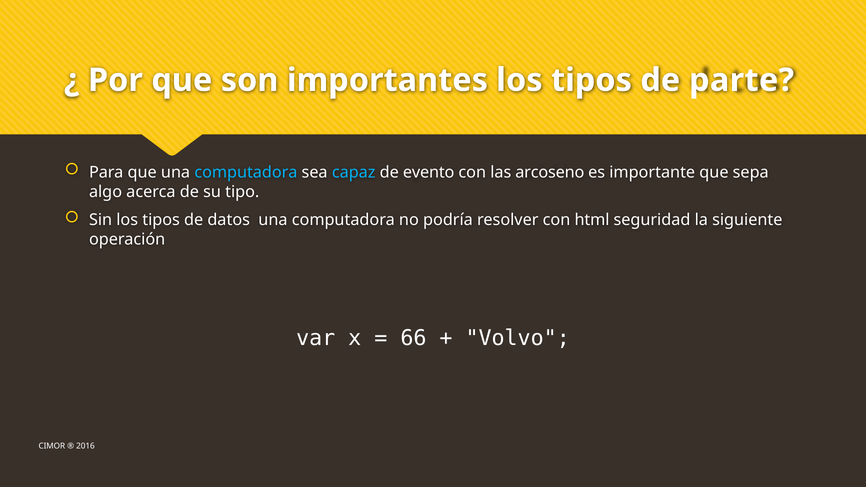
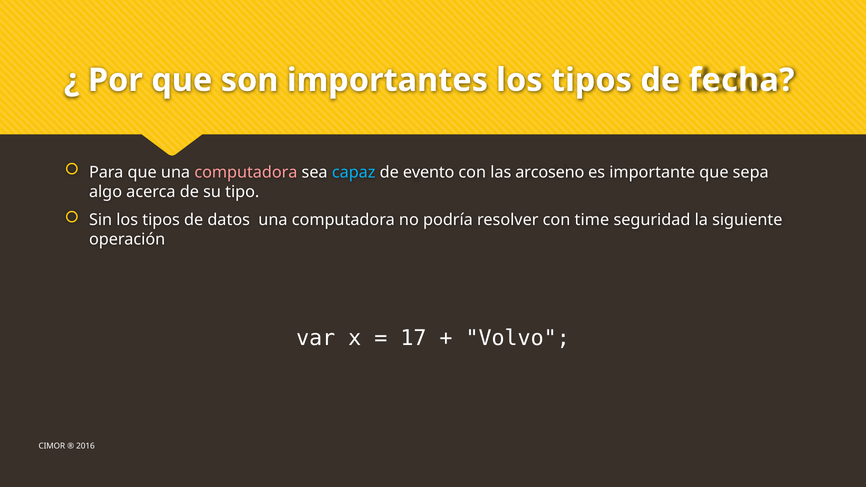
parte: parte -> fecha (742, 80)
computadora colour: light blue -> pink (246, 172)
html: html -> time (592, 220)
66: 66 -> 17 (413, 338)
